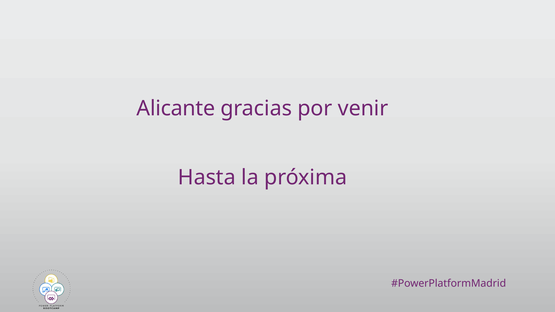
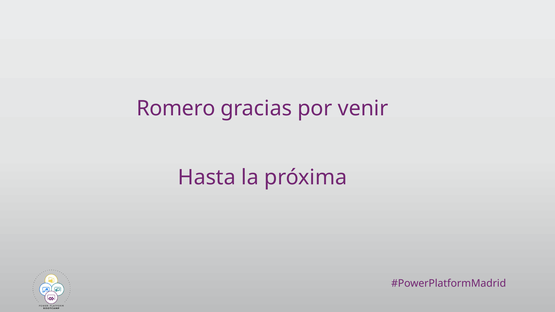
Alicante: Alicante -> Romero (176, 108)
